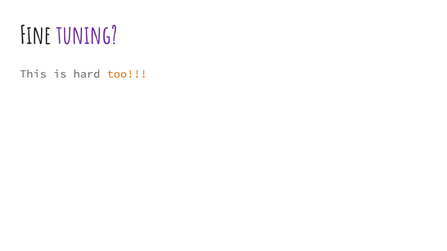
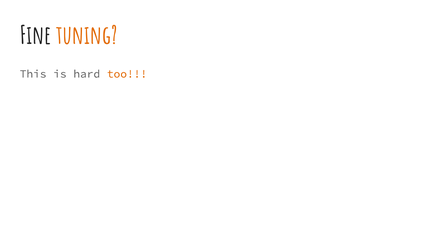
tuning colour: purple -> orange (87, 36)
